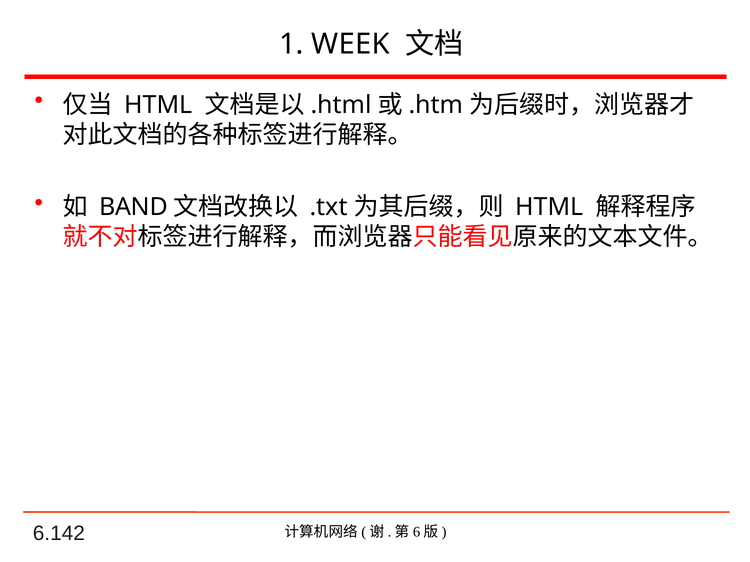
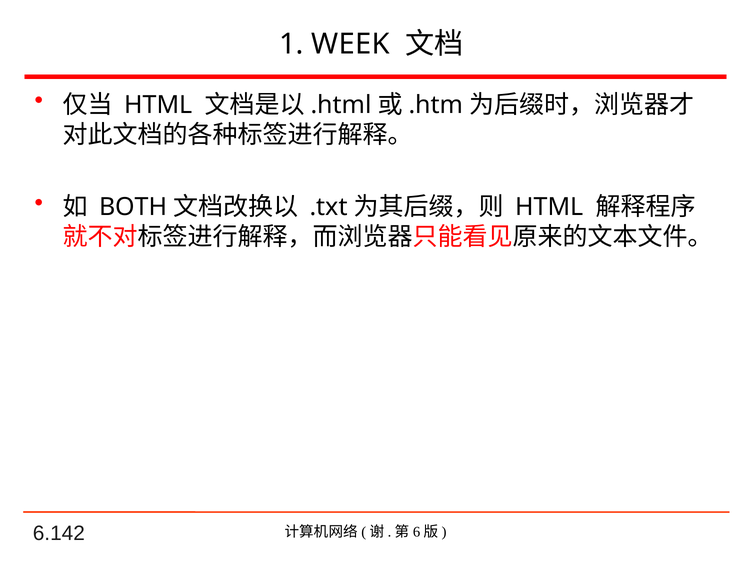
BAND: BAND -> BOTH (133, 207)
